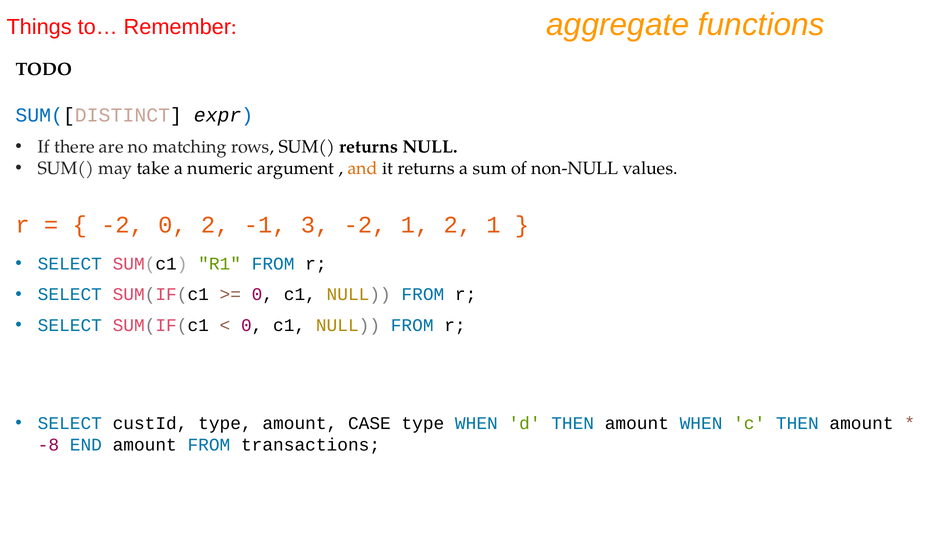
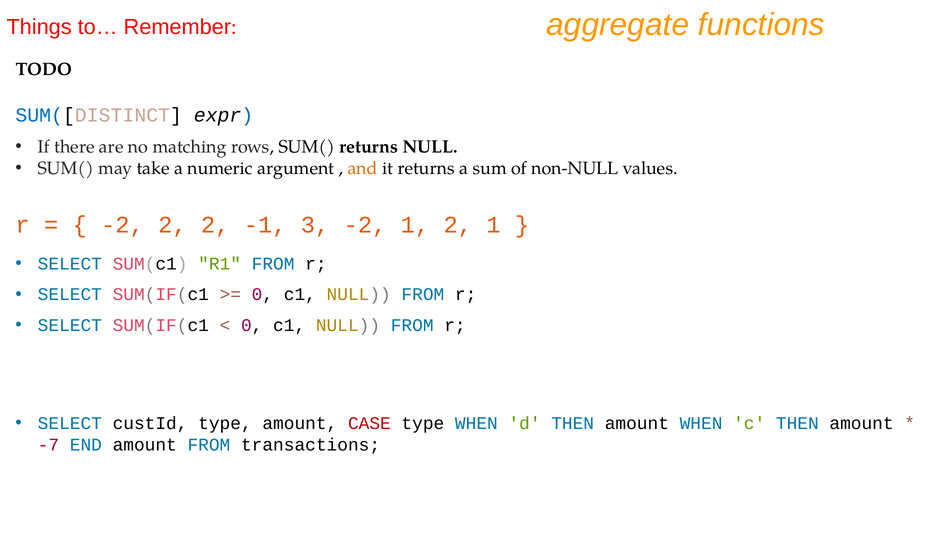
-2 0: 0 -> 2 (172, 225)
CASE colour: black -> red (369, 423)
-8: -8 -> -7 (48, 445)
